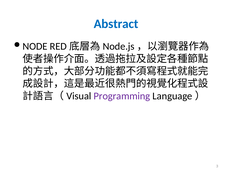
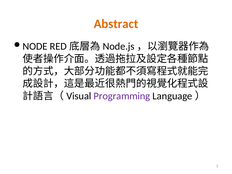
Abstract colour: blue -> orange (116, 24)
